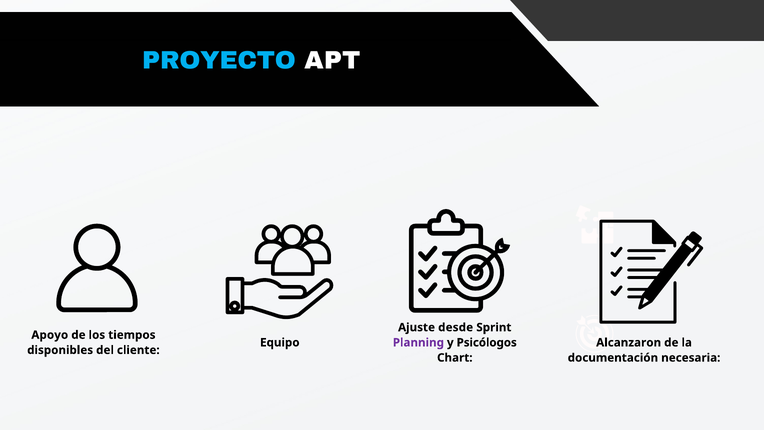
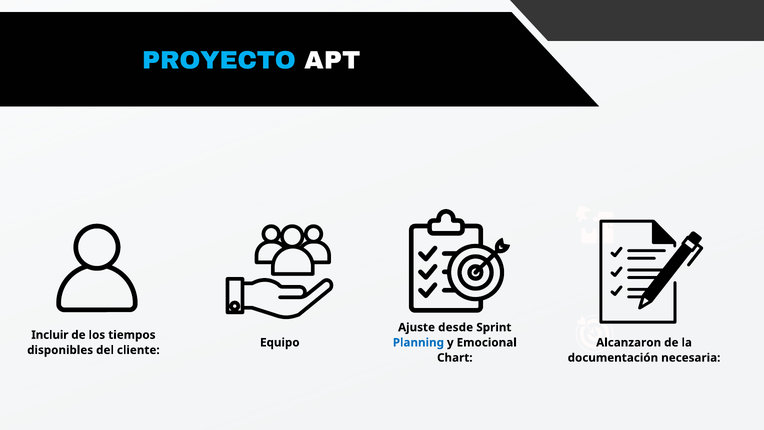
Apoyo: Apoyo -> Incluir (50, 335)
Planning colour: purple -> blue (418, 342)
Psicólogos: Psicólogos -> Emocional (487, 342)
